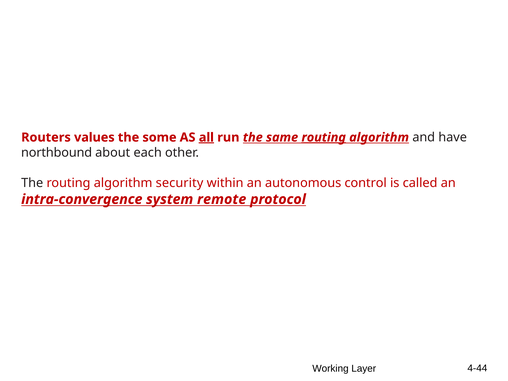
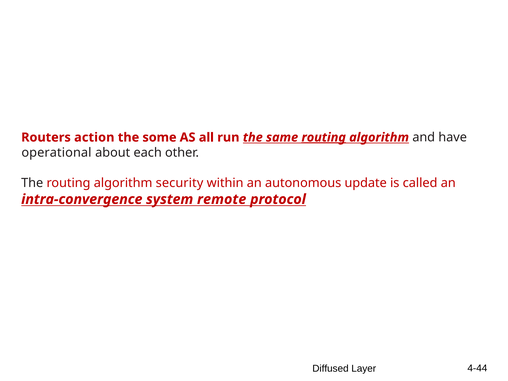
values: values -> action (94, 137)
all underline: present -> none (206, 137)
northbound: northbound -> operational (56, 153)
control: control -> update (366, 183)
Working: Working -> Diffused (330, 368)
